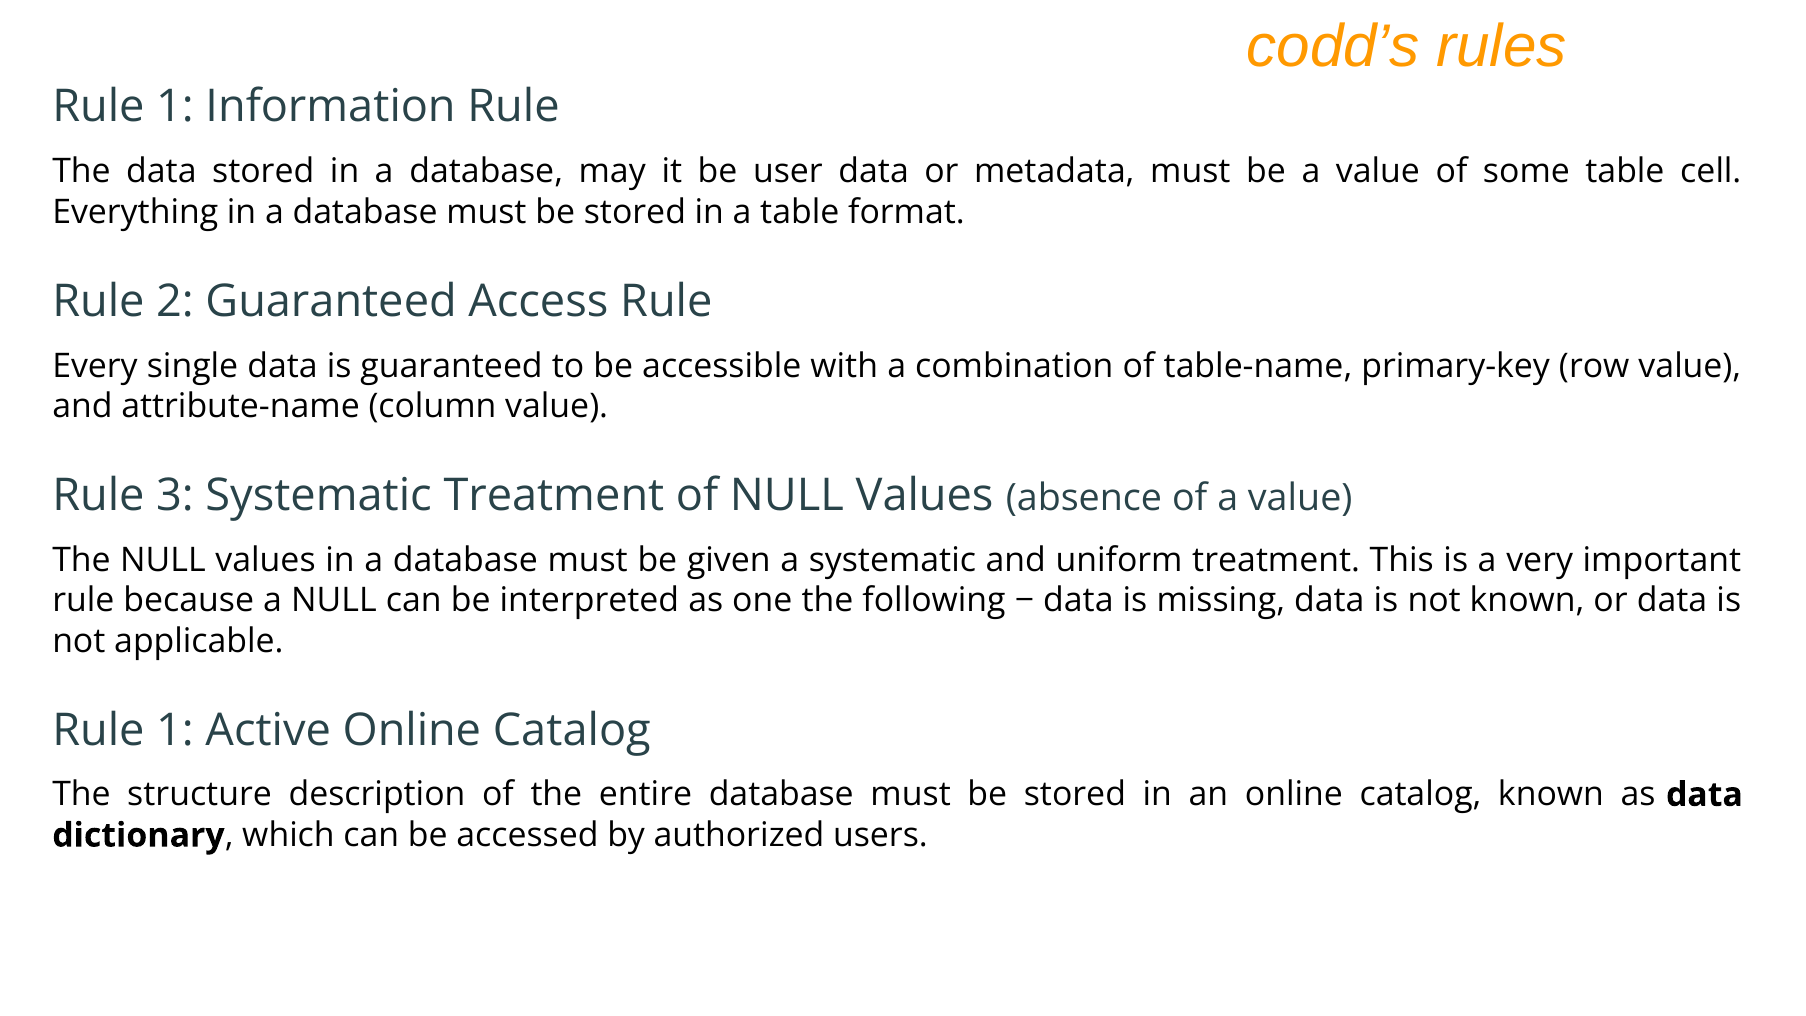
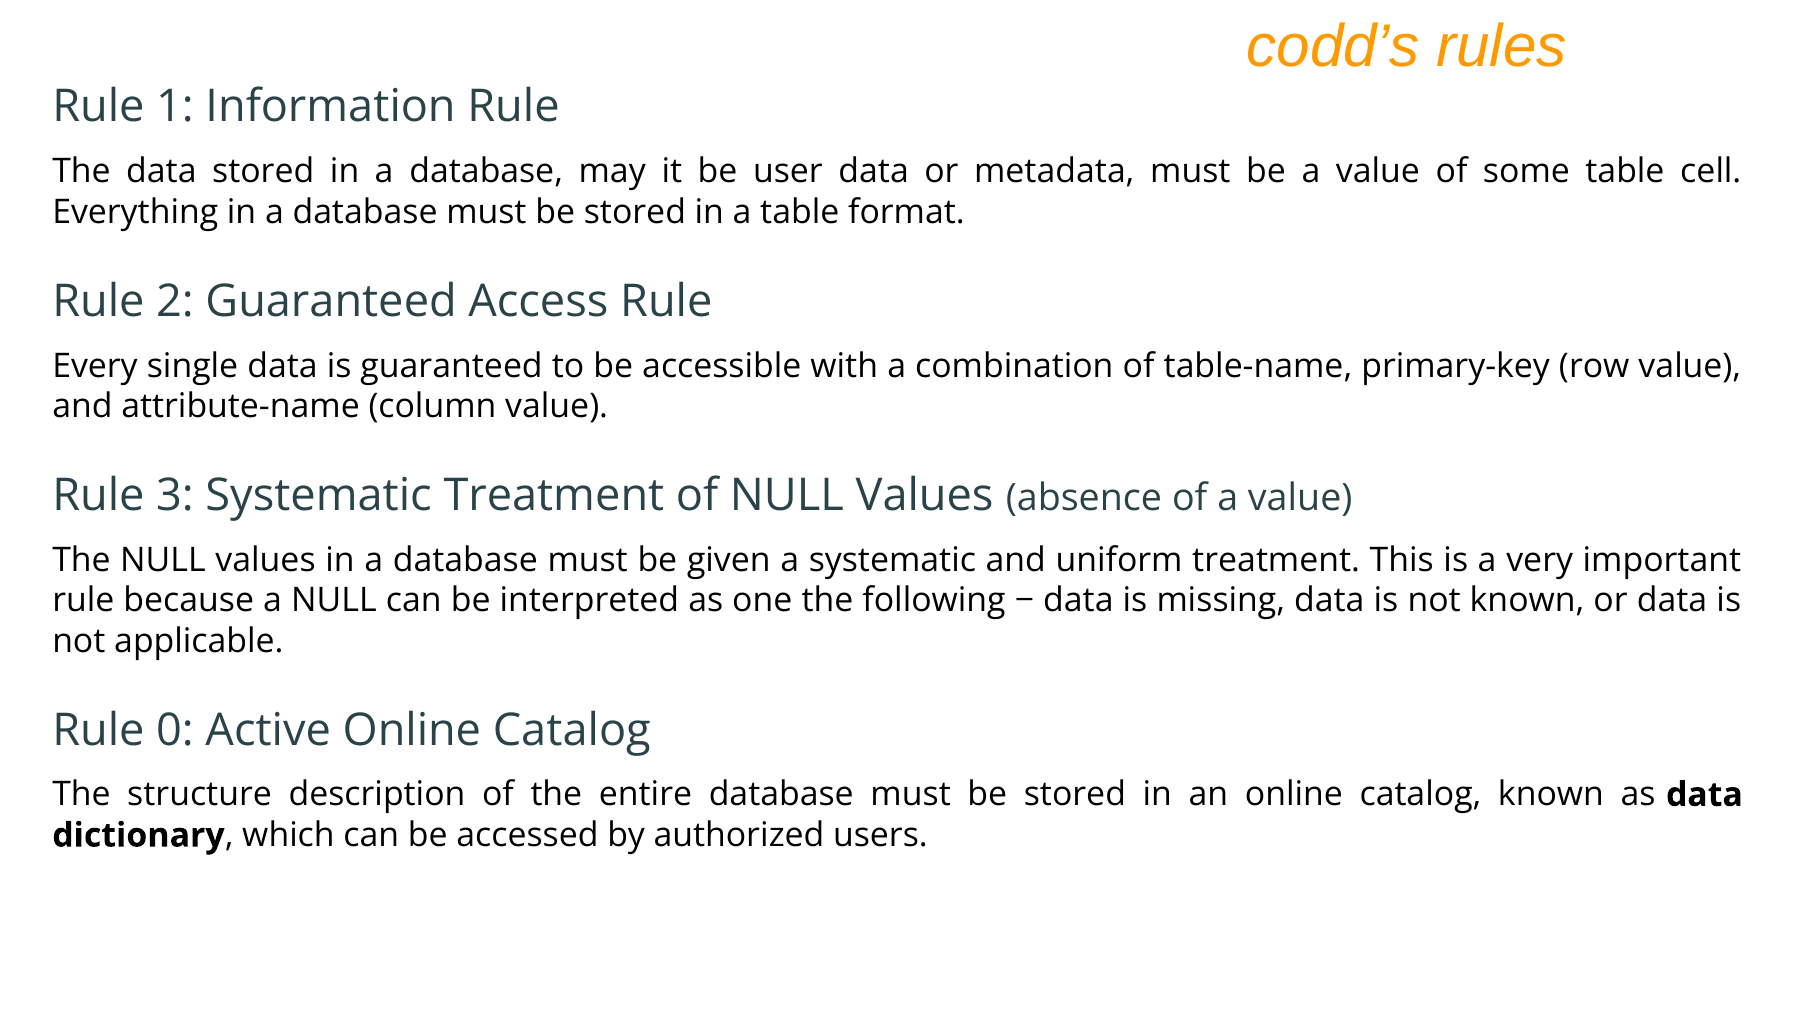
1: 1 -> 0 (175, 730)
